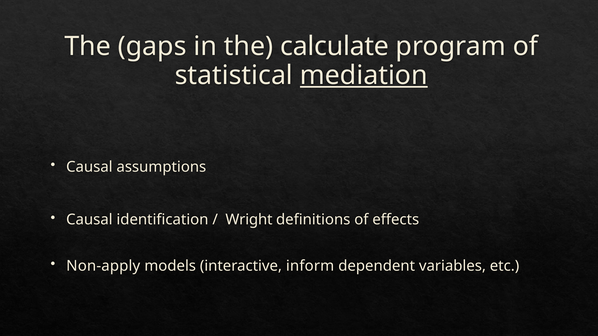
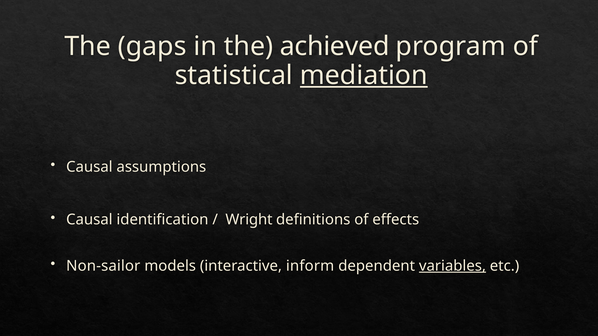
calculate: calculate -> achieved (335, 46)
Non-apply: Non-apply -> Non-sailor (103, 266)
variables underline: none -> present (452, 266)
